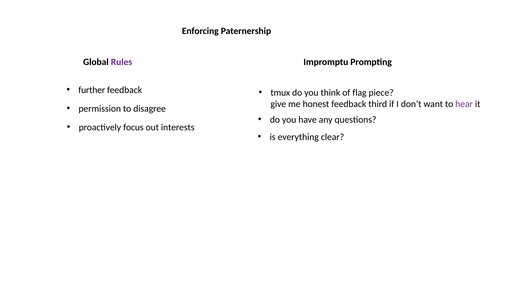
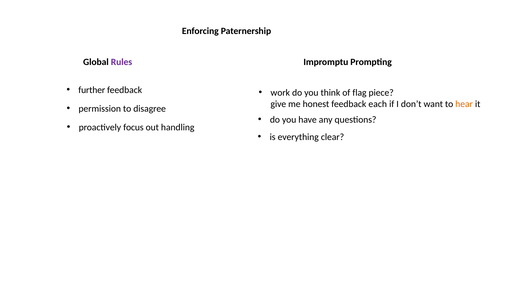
tmux: tmux -> work (280, 93)
third: third -> each (378, 104)
hear colour: purple -> orange (464, 104)
interests: interests -> handling (178, 127)
